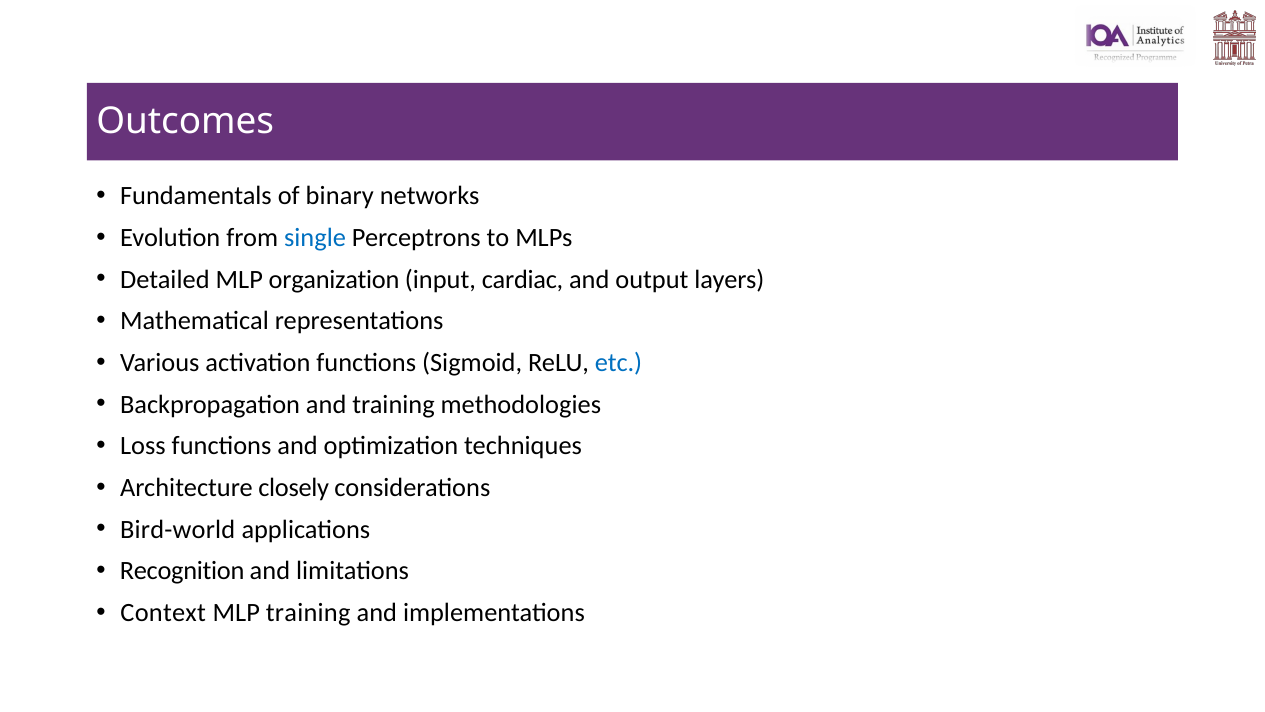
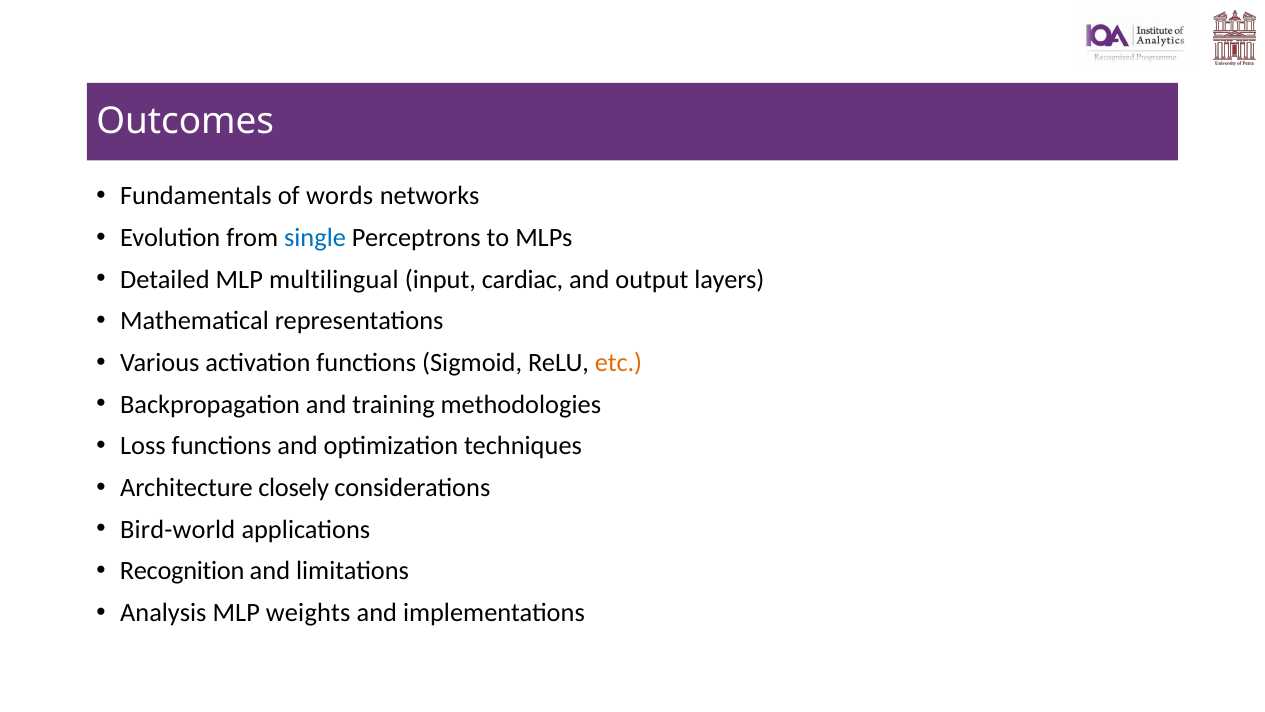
binary: binary -> words (340, 196)
organization: organization -> multilingual (334, 279)
etc colour: blue -> orange (619, 362)
Context: Context -> Analysis (163, 612)
MLP training: training -> weights (308, 612)
